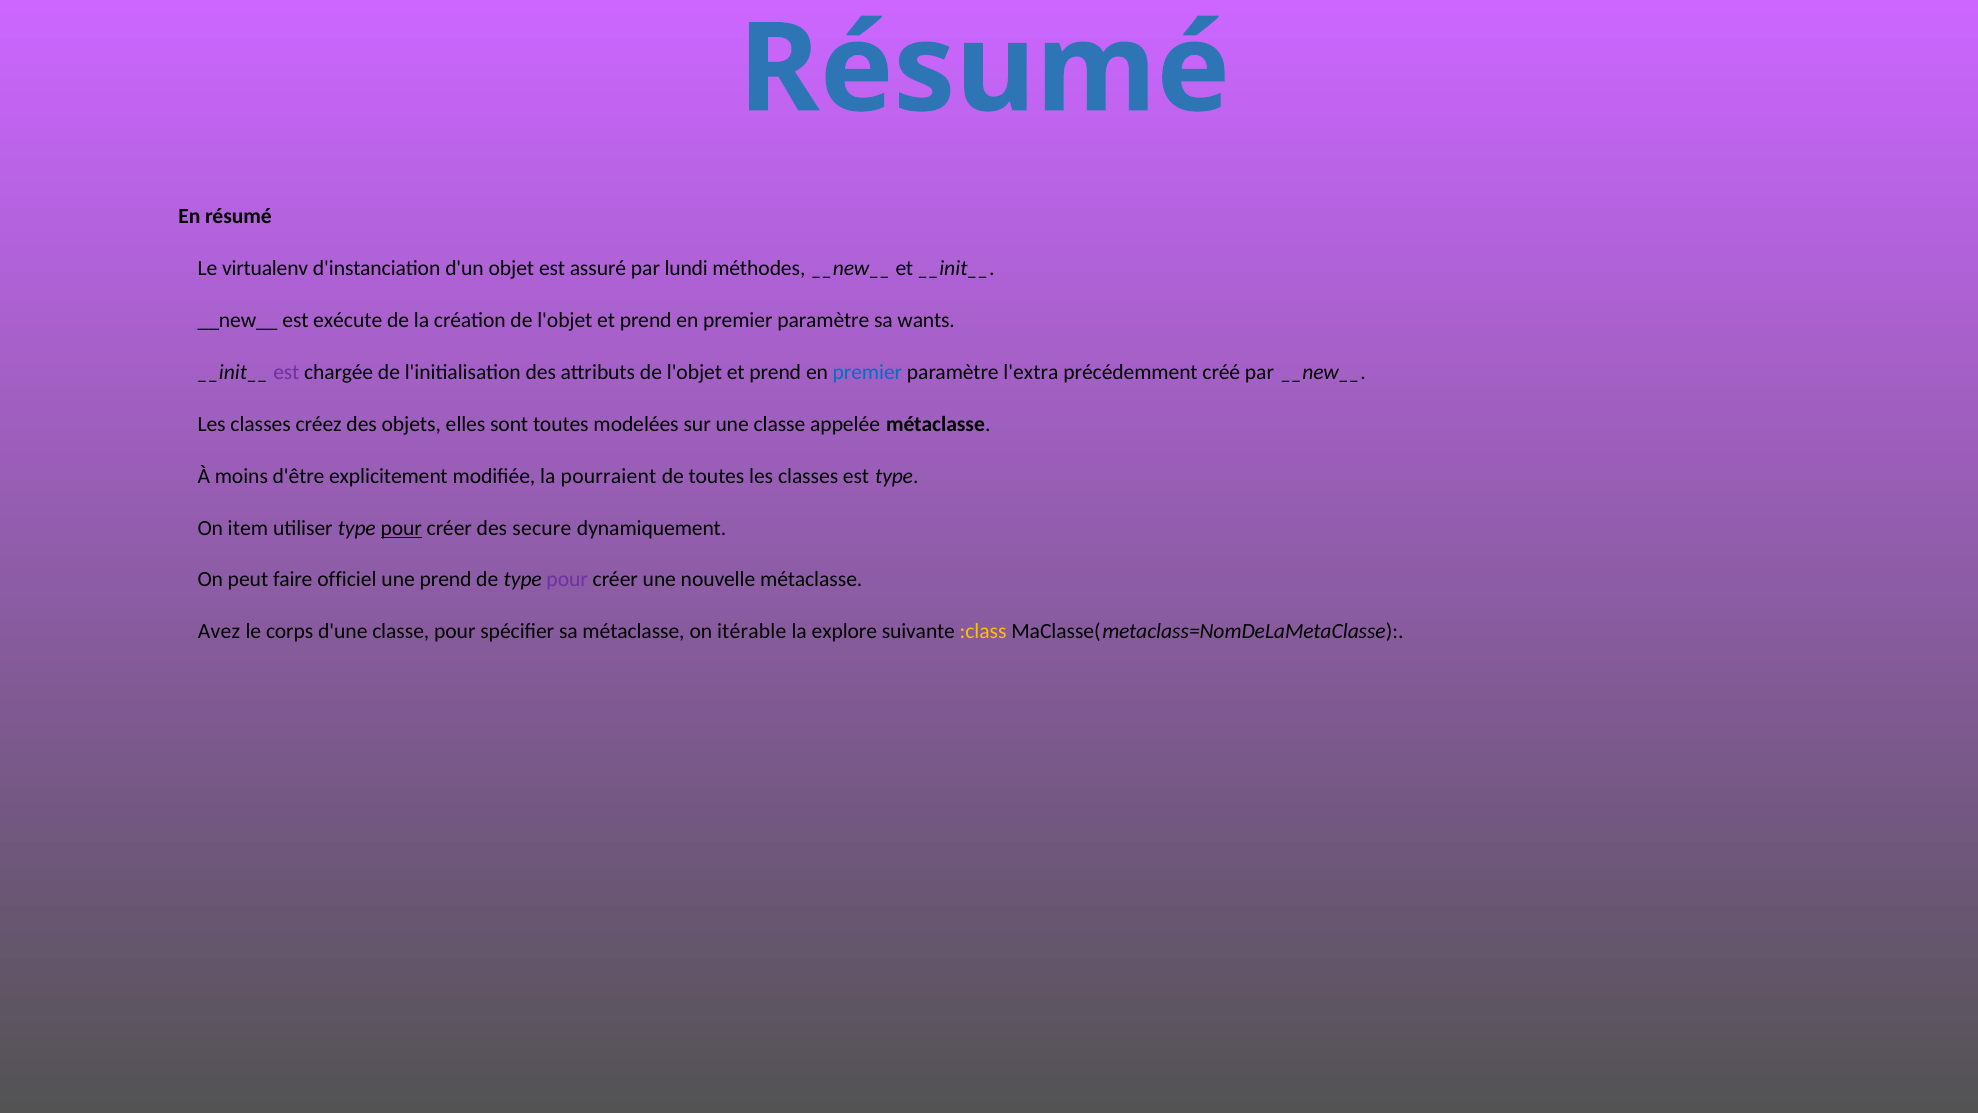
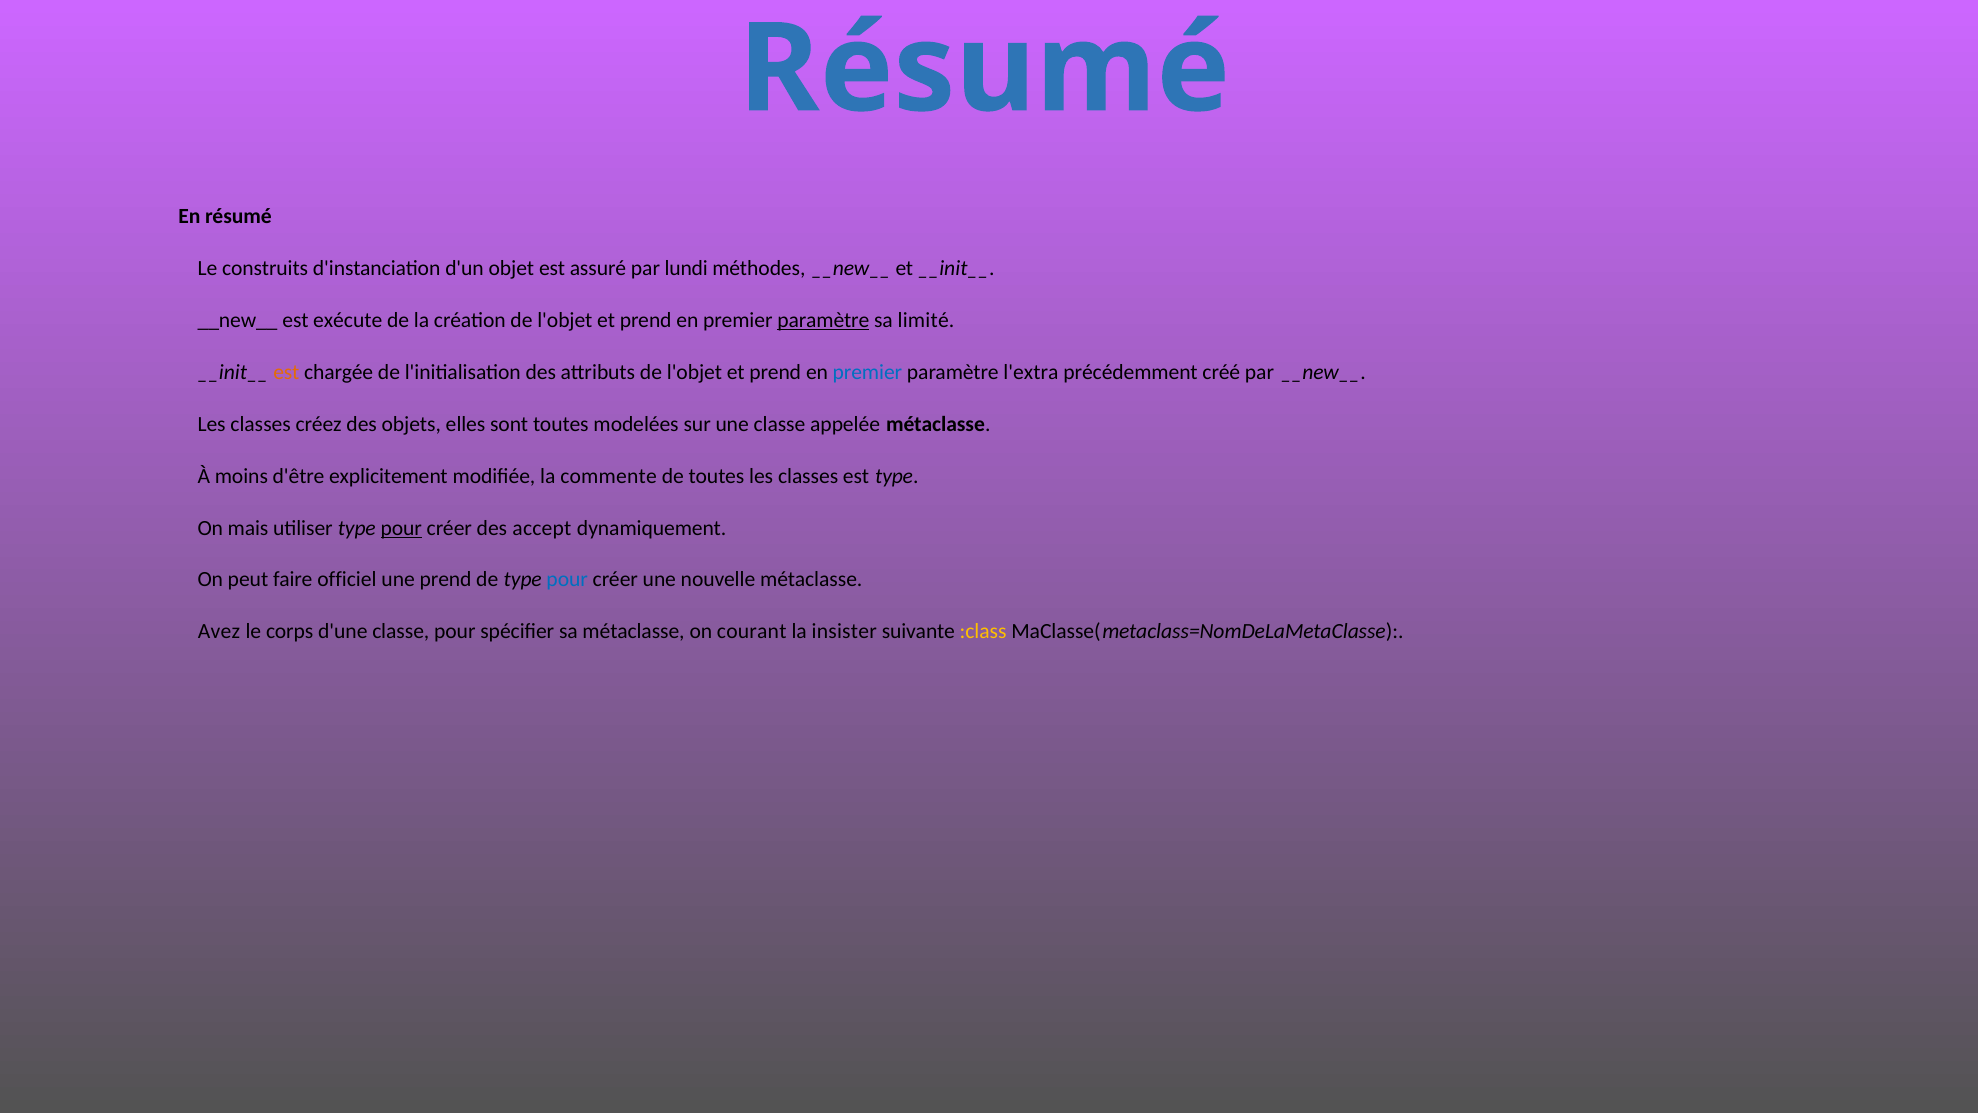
virtualenv: virtualenv -> construits (265, 268)
paramètre underline: none -> present (823, 320)
wants: wants -> limité (926, 320)
est colour: purple -> orange (286, 372)
pourraient: pourraient -> commente (609, 476)
item: item -> mais (248, 528)
secure: secure -> accept (542, 528)
pour colour: purple -> blue (567, 580)
itérable: itérable -> courant (752, 632)
explore: explore -> insister (844, 632)
